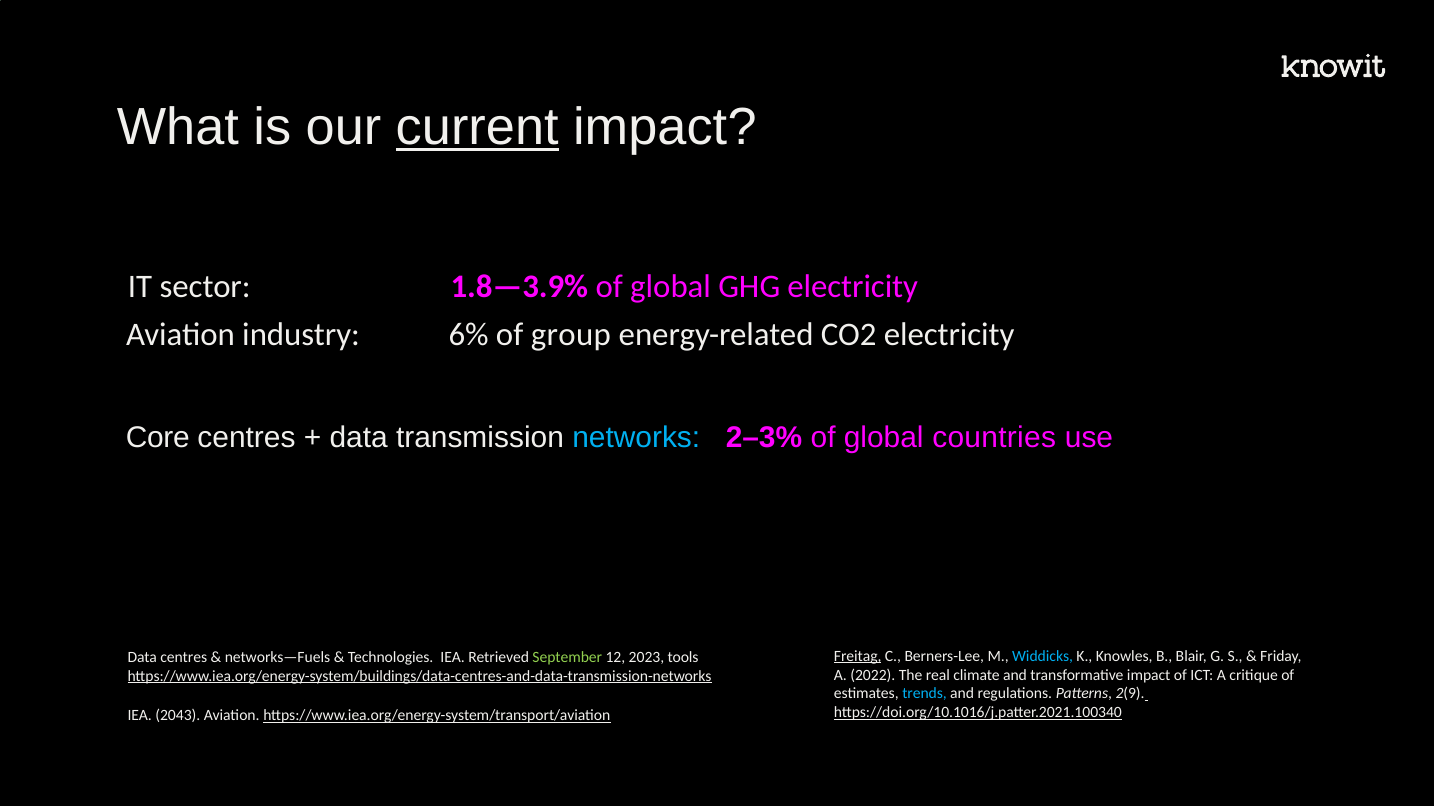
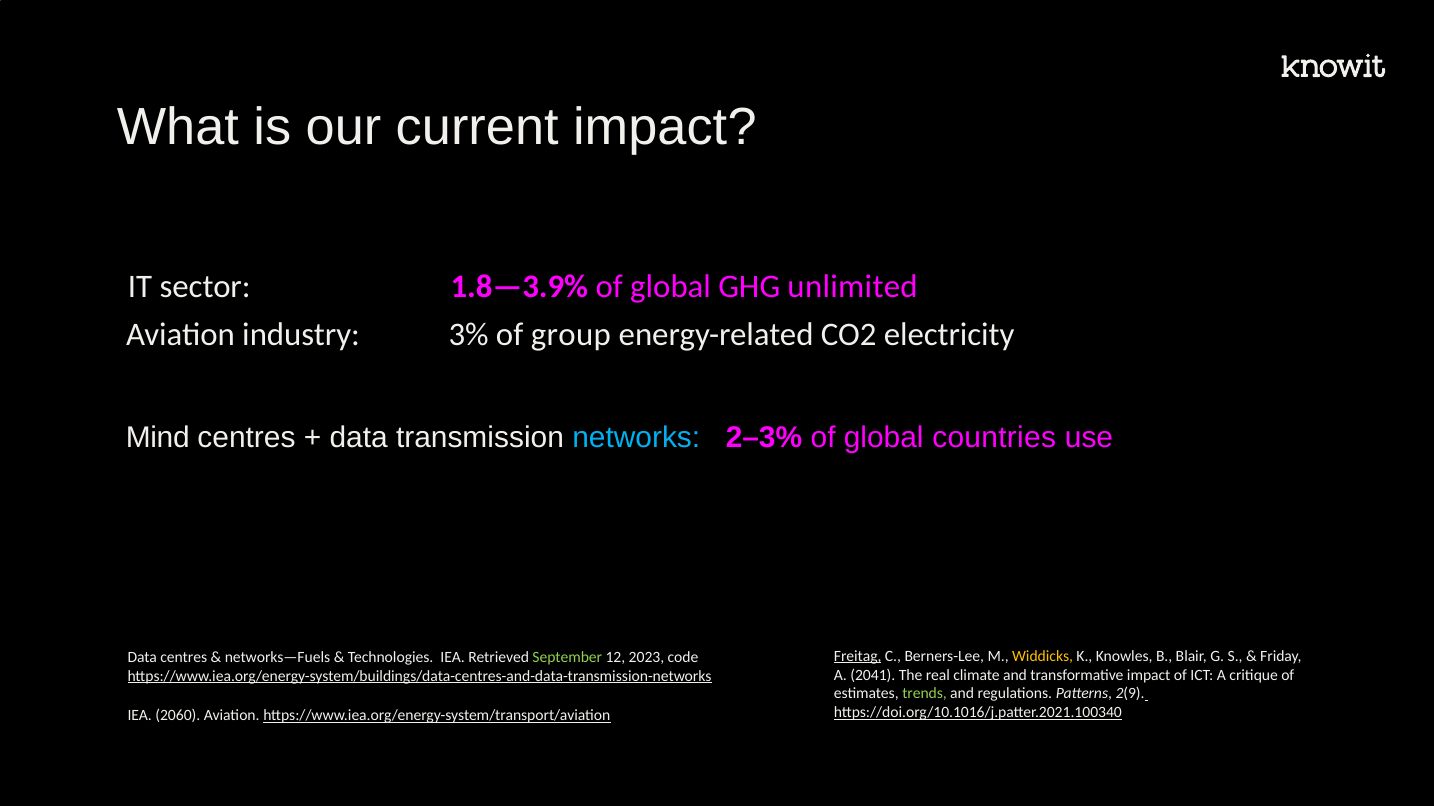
current underline: present -> none (477, 127)
GHG electricity: electricity -> unlimited (853, 286)
6%: 6% -> 3% (469, 335)
Core: Core -> Mind (158, 438)
Widdicks colour: light blue -> yellow (1043, 657)
tools: tools -> code (683, 658)
2022: 2022 -> 2041 (873, 675)
trends colour: light blue -> light green (925, 694)
2043: 2043 -> 2060 (178, 716)
